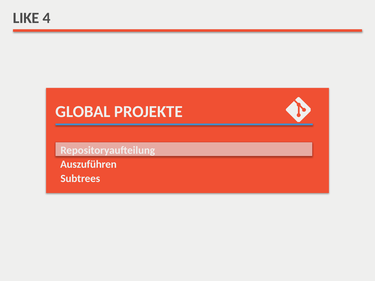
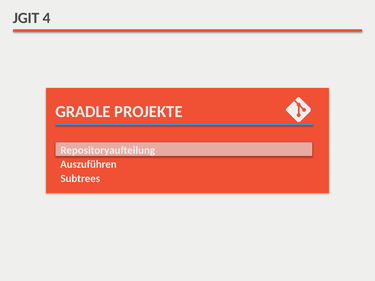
LIKE: LIKE -> JGIT (26, 18)
GLOBAL: GLOBAL -> GRADLE (83, 112)
